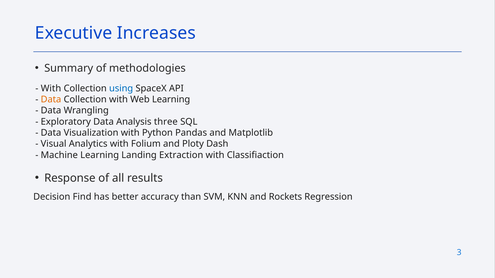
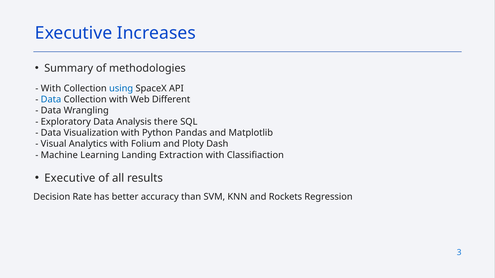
Data colour: orange -> blue (51, 100)
Web Learning: Learning -> Different (171, 100)
three: three -> there (166, 122)
Response: Response -> Executive (70, 178)
Find: Find -> Rate (82, 197)
